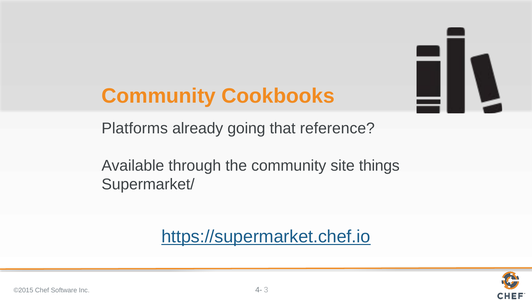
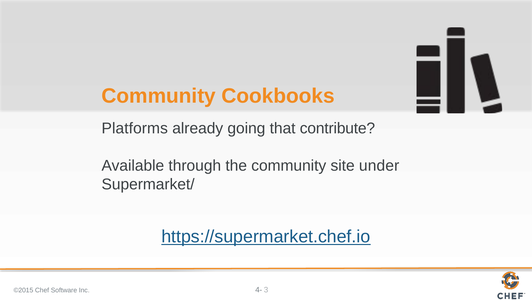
reference: reference -> contribute (337, 128)
things: things -> under (379, 165)
